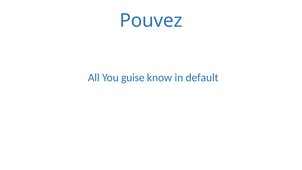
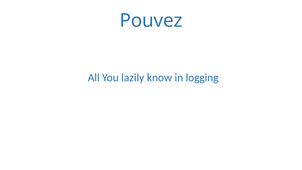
guise: guise -> lazily (133, 78)
default: default -> logging (202, 78)
